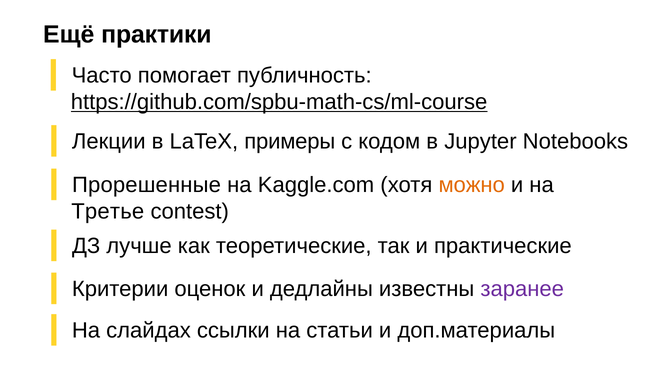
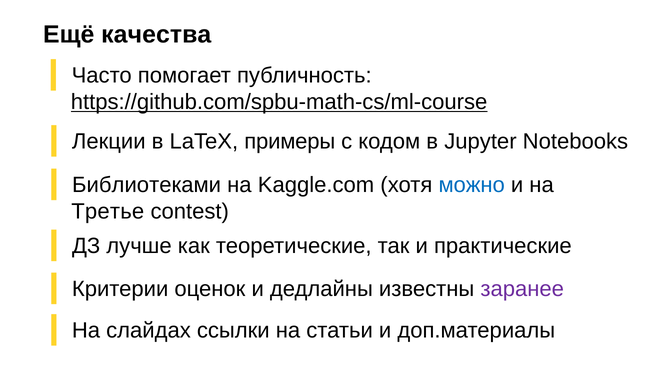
практики: практики -> качества (156, 35)
Прорешенные: Прорешенные -> Библиотеками (147, 185)
можно colour: orange -> blue (472, 185)
